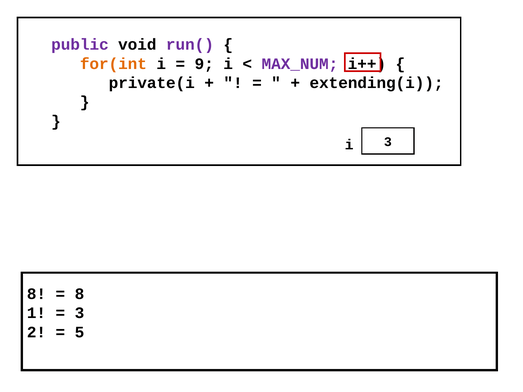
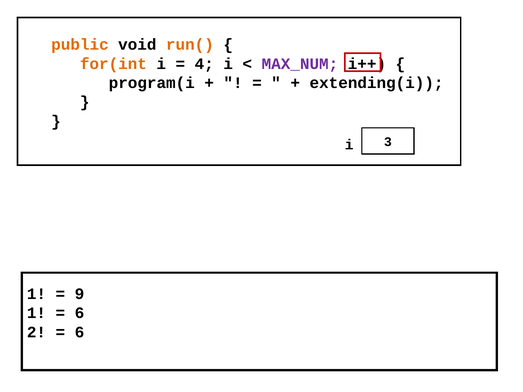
public colour: purple -> orange (80, 45)
run( colour: purple -> orange (190, 45)
9: 9 -> 4 (204, 64)
private(i: private(i -> program(i (152, 83)
8: 8 -> 1 (36, 294)
8: 8 -> 9 (80, 294)
3: 3 -> 6 (80, 313)
5: 5 -> 6 (80, 332)
